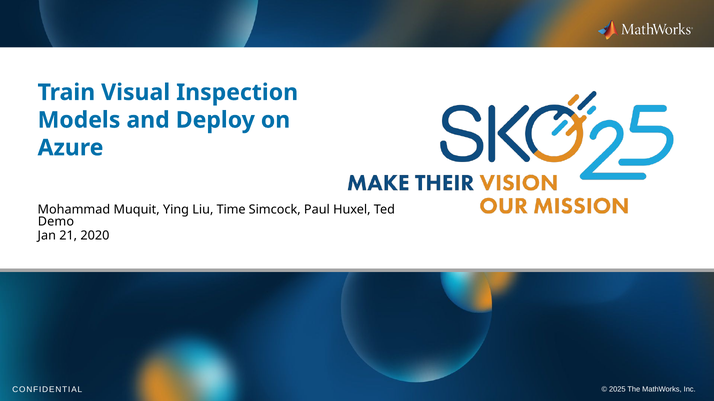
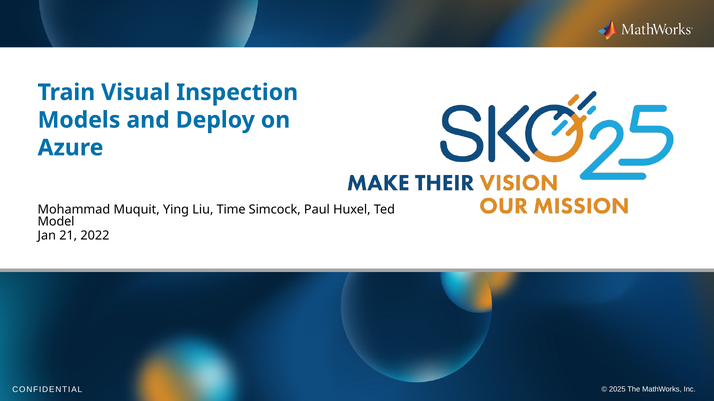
Demo: Demo -> Model (56, 222)
2020: 2020 -> 2022 (95, 236)
